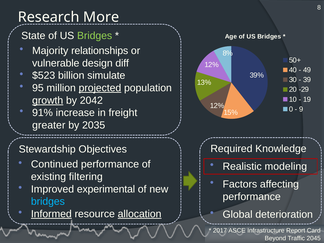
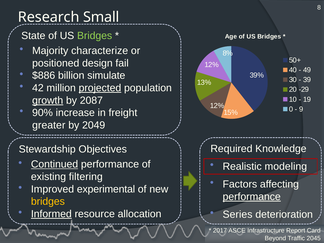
More: More -> Small (101, 17)
relationships: relationships -> characterize (100, 51)
vulnerable: vulnerable -> positioned (56, 63)
diff: diff -> fail (122, 63)
$523: $523 -> $886 (44, 76)
95: 95 -> 42 (38, 88)
2042: 2042 -> 2087 (91, 100)
91%: 91% -> 90% (42, 113)
2035: 2035 -> 2049 (94, 125)
Continued underline: none -> present (55, 164)
performance underline: none -> present (252, 197)
bridges colour: light blue -> yellow (48, 202)
allocation underline: present -> none (140, 214)
Global: Global -> Series (238, 214)
